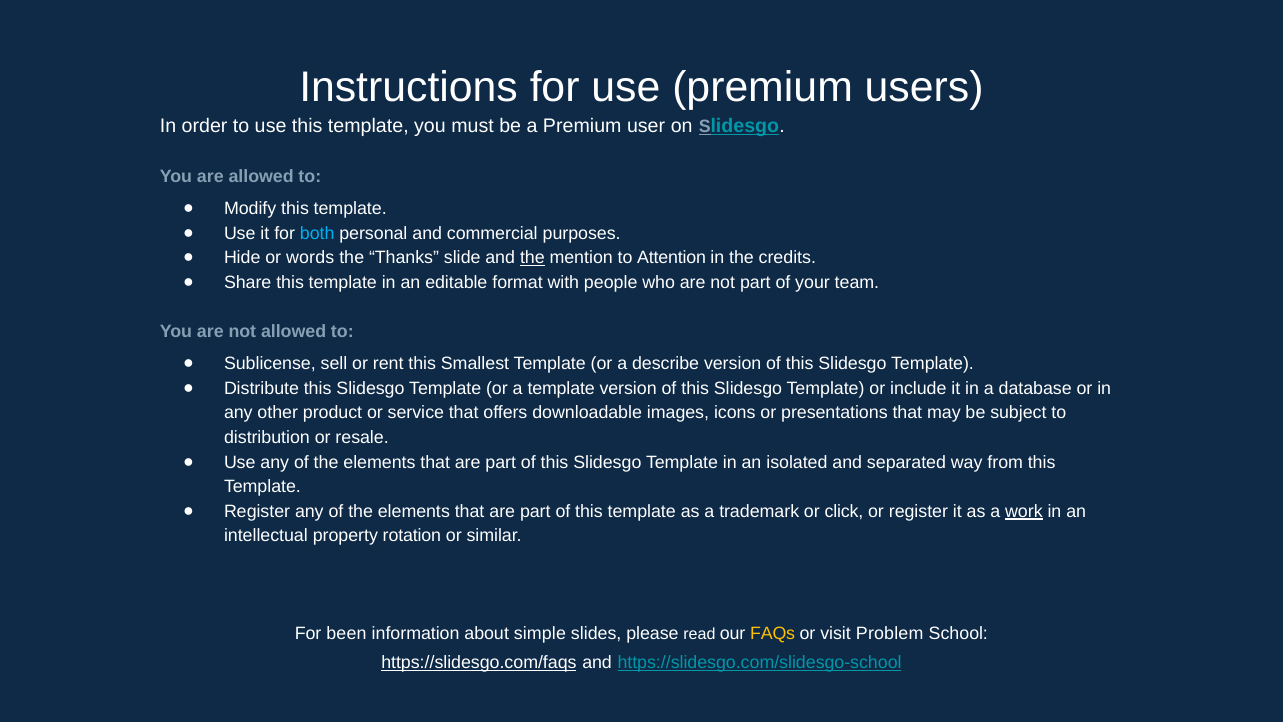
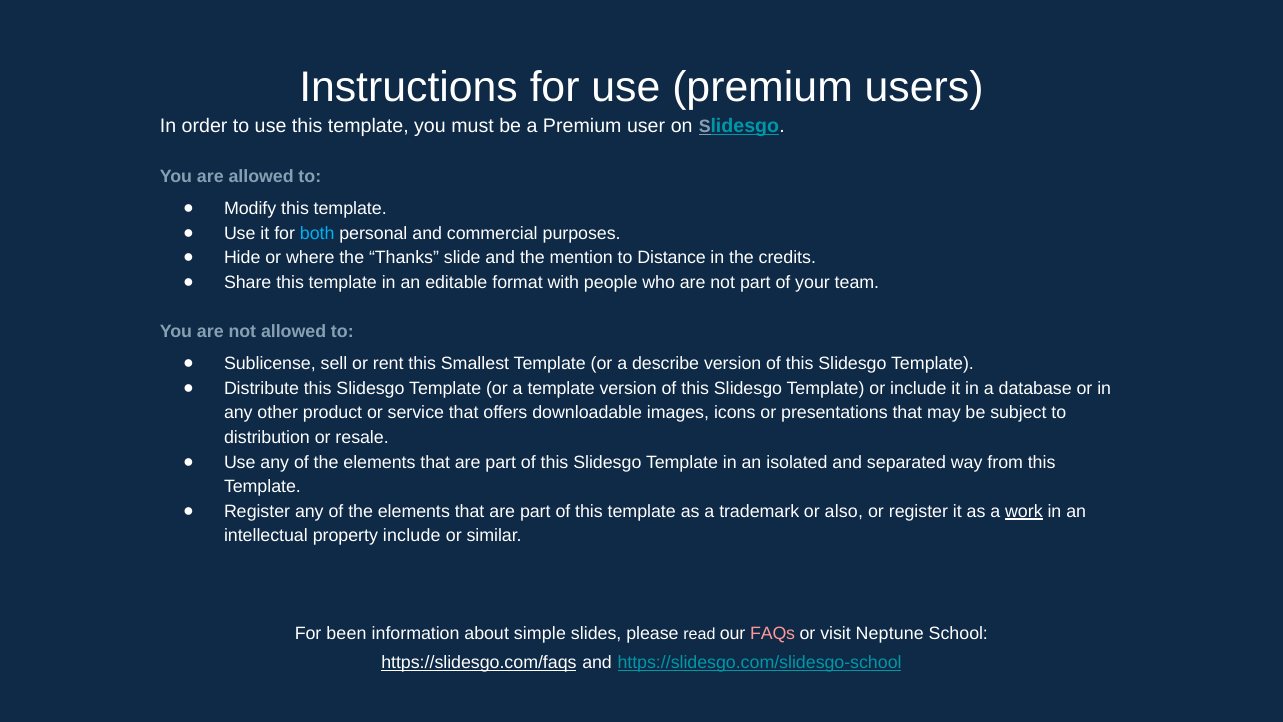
words: words -> where (310, 258)
the underline: present -> none (532, 258)
Attention: Attention -> Distance (672, 258)
click: click -> also (844, 511)
property rotation: rotation -> include (412, 536)
FAQs colour: yellow -> pink (773, 633)
Problem: Problem -> Neptune (890, 633)
